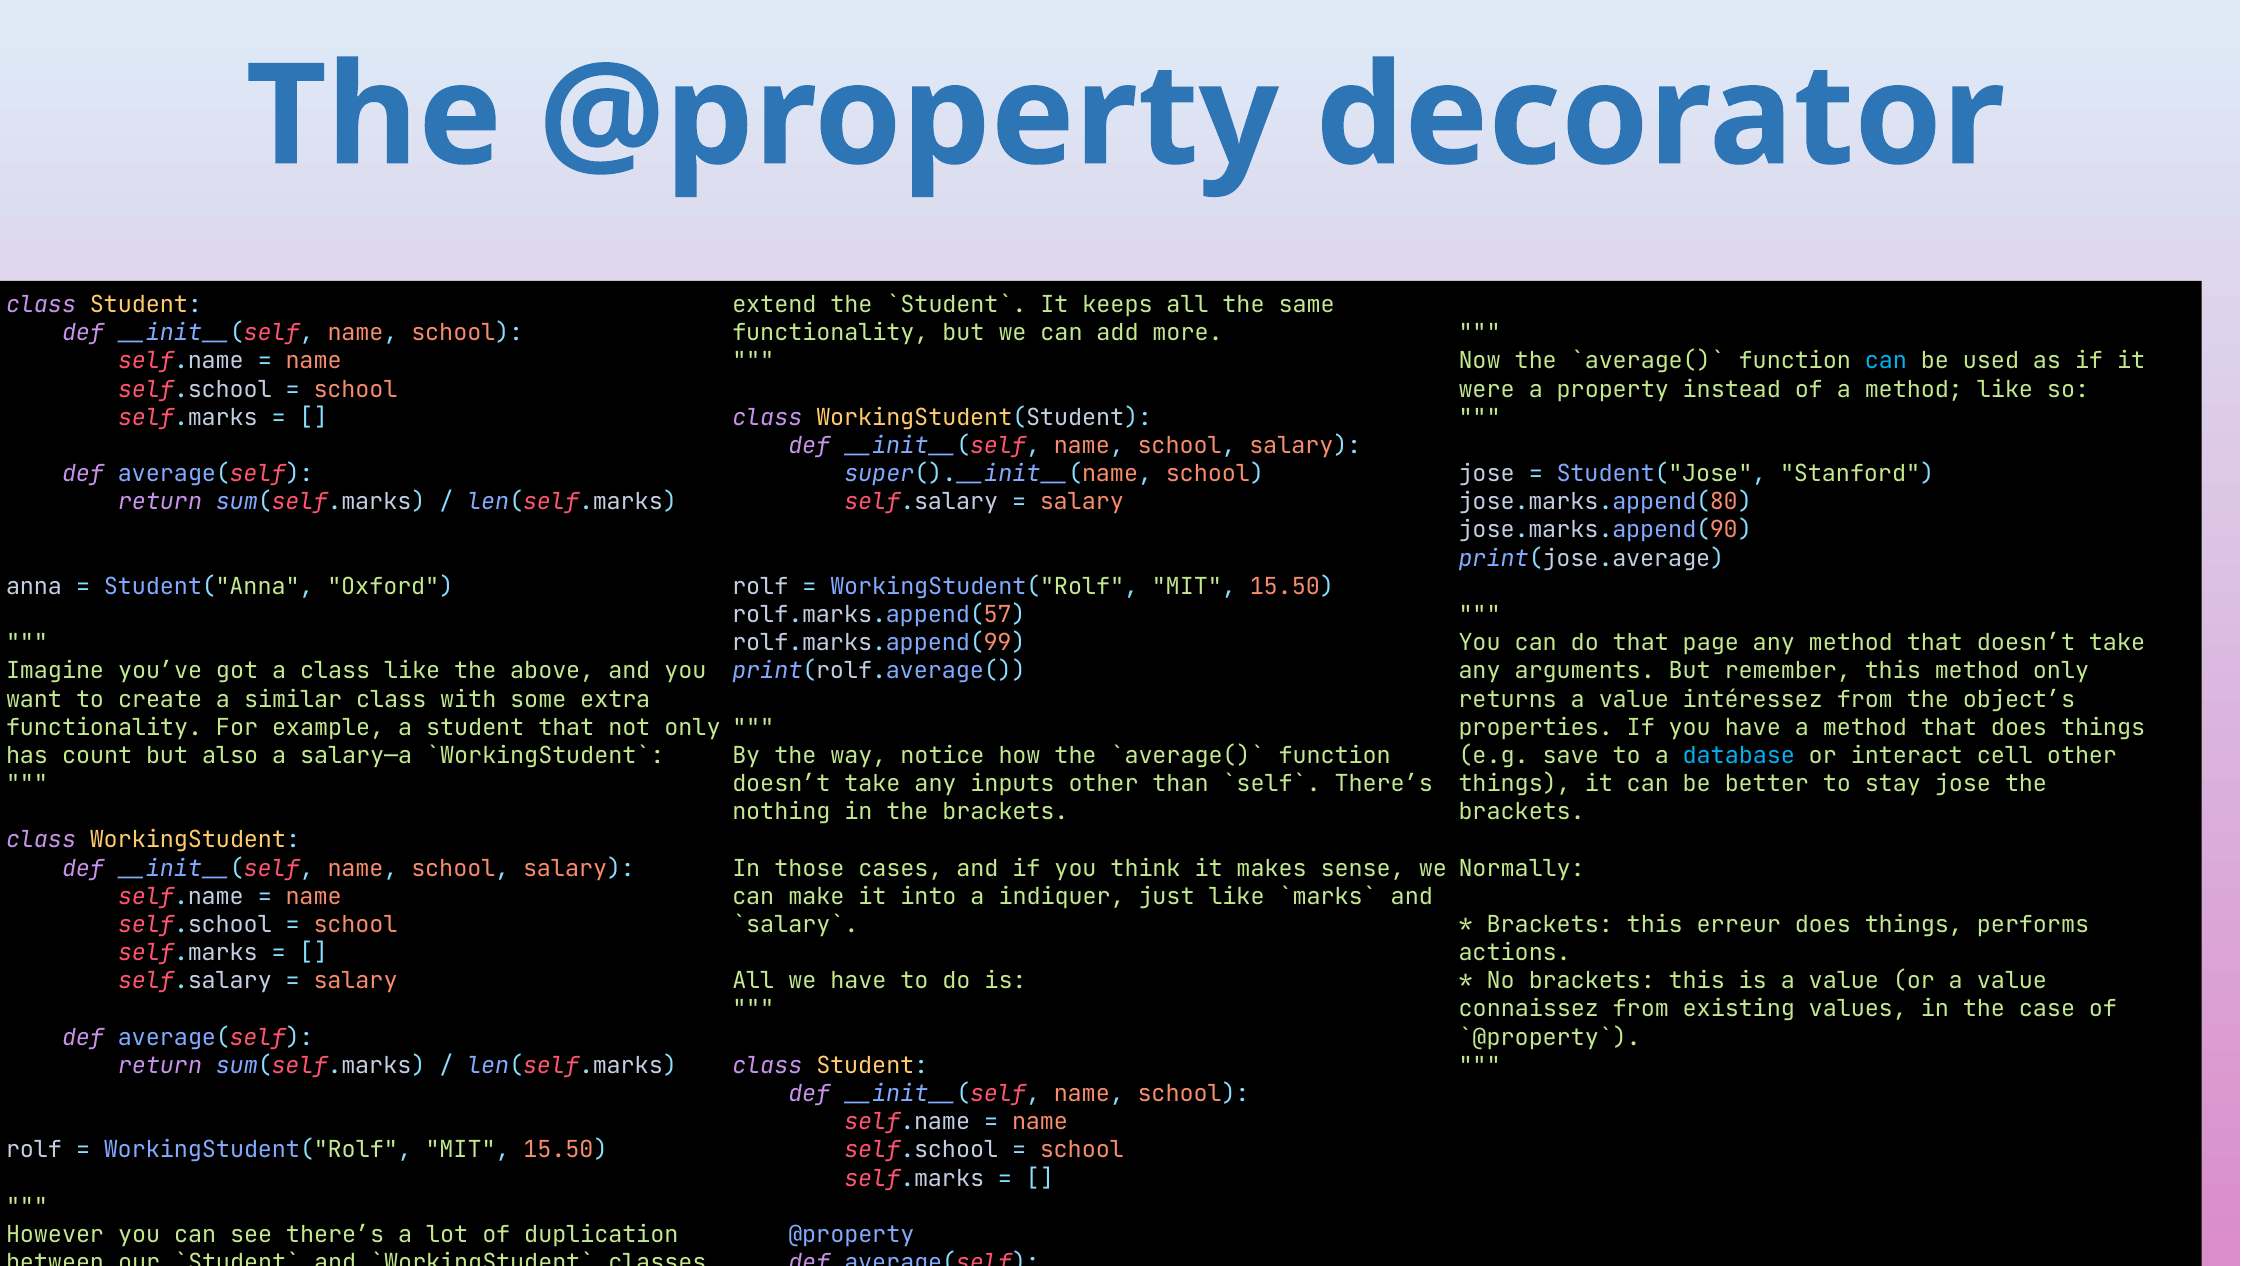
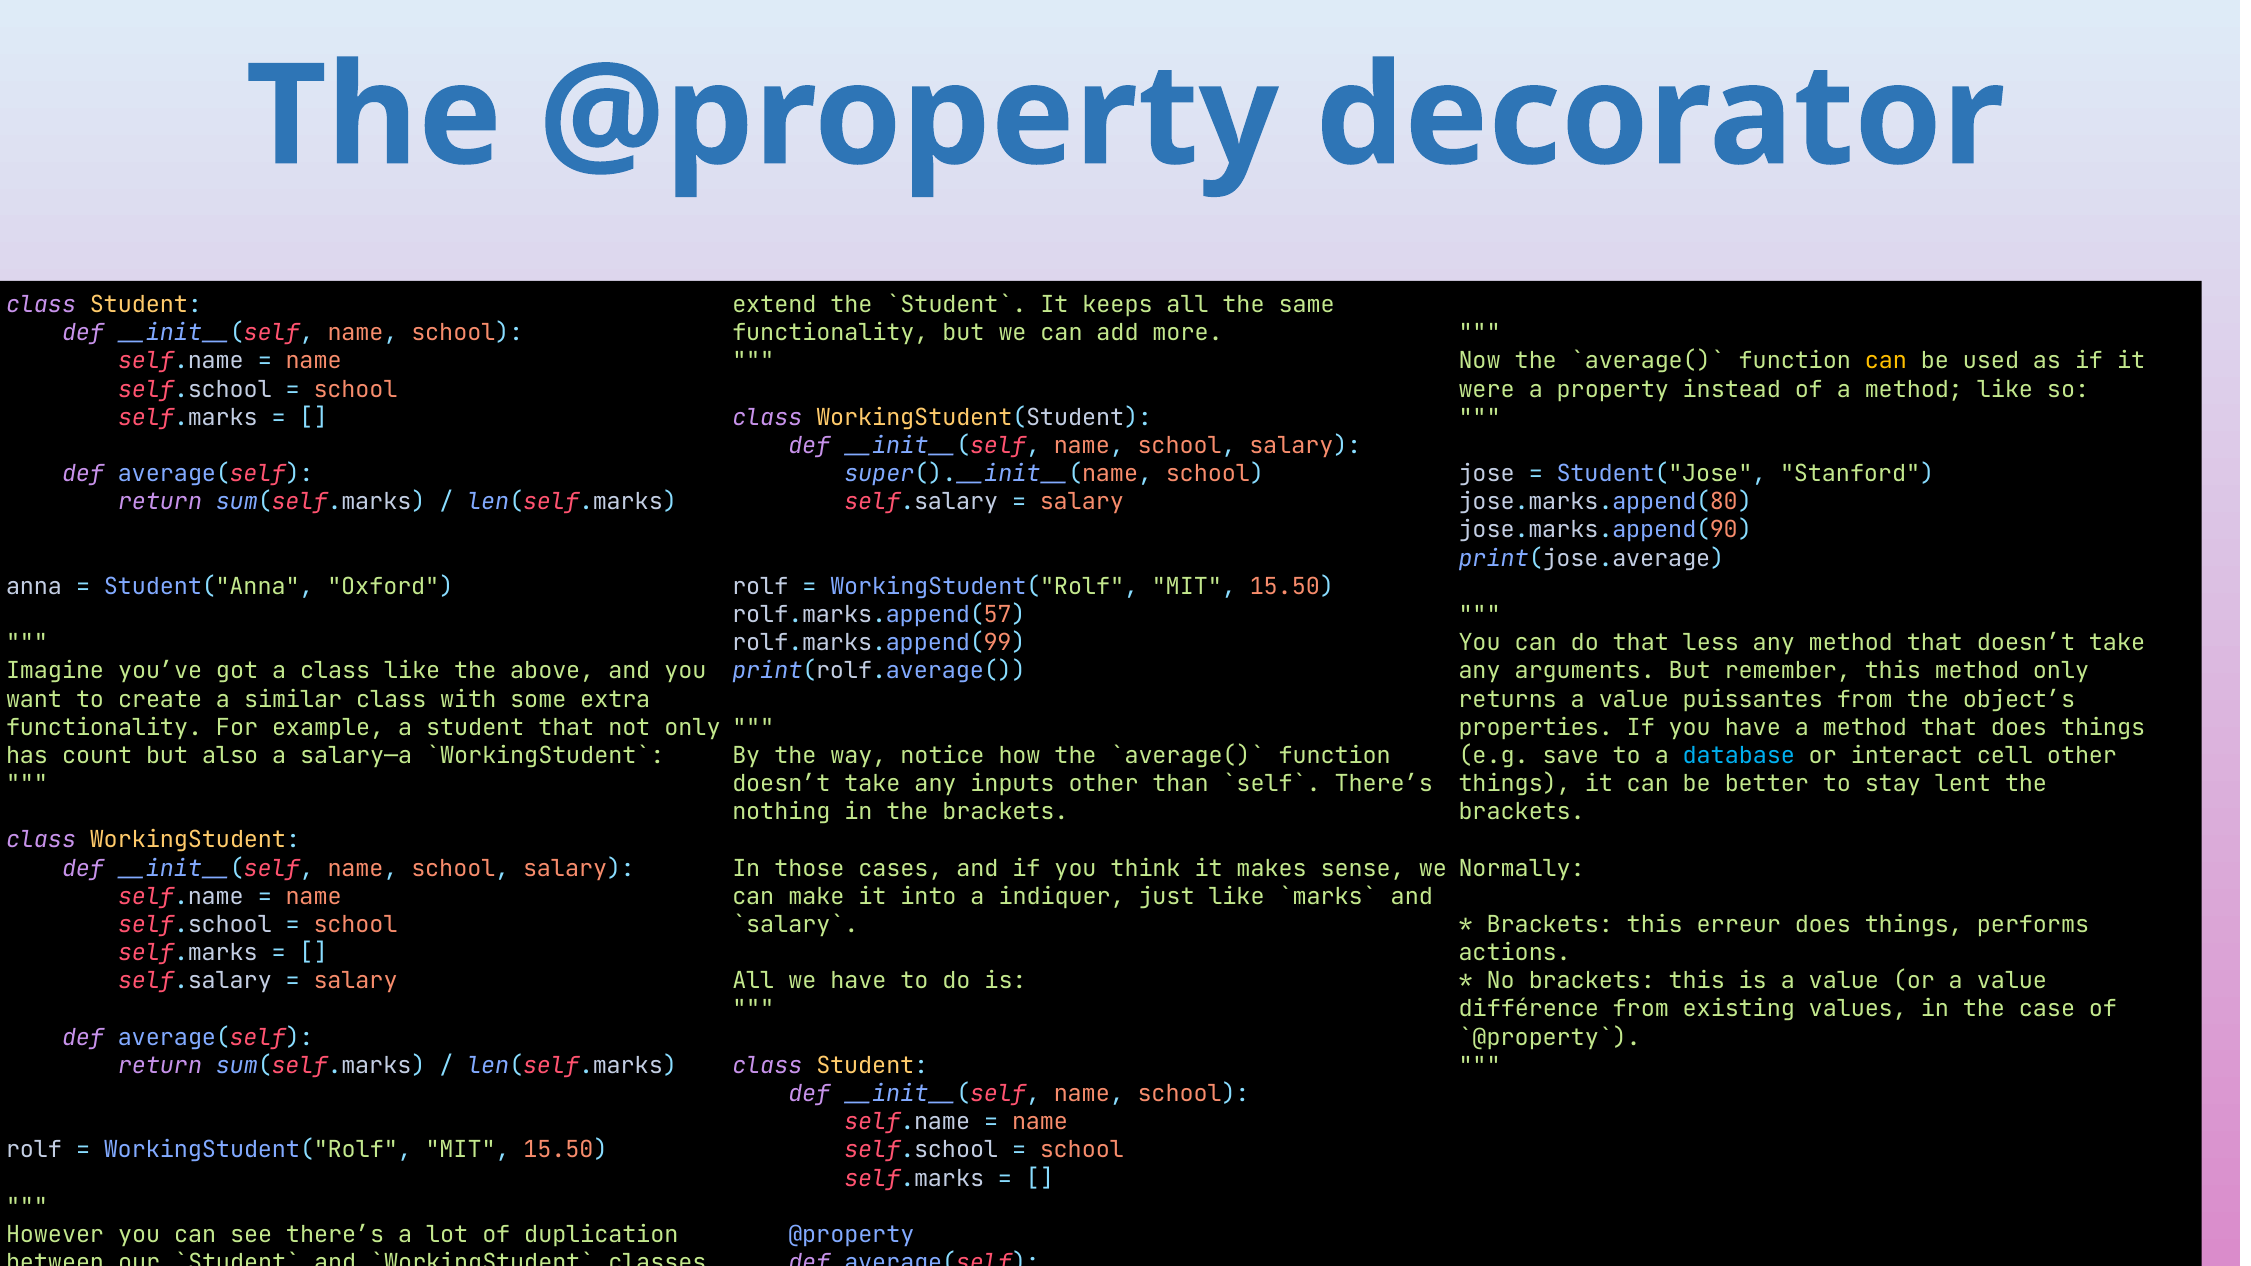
can colour: light blue -> yellow (1886, 361)
page: page -> less (1711, 643)
intéressez: intéressez -> puissantes (1753, 699)
stay jose: jose -> lent (1963, 784)
connaissez: connaissez -> différence (1529, 1009)
